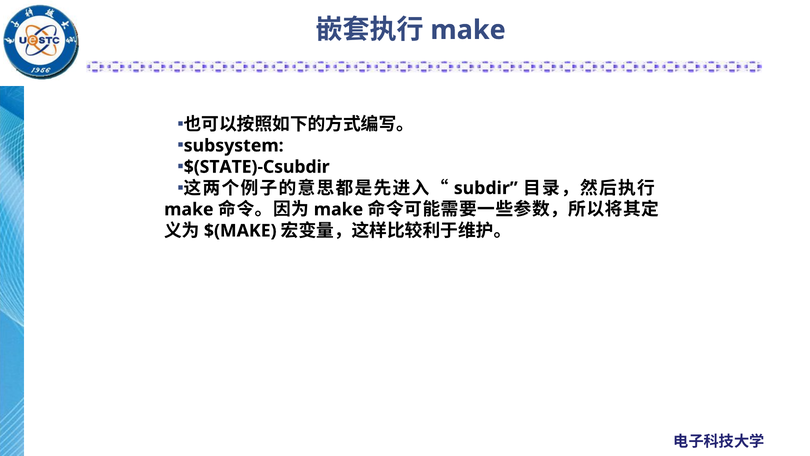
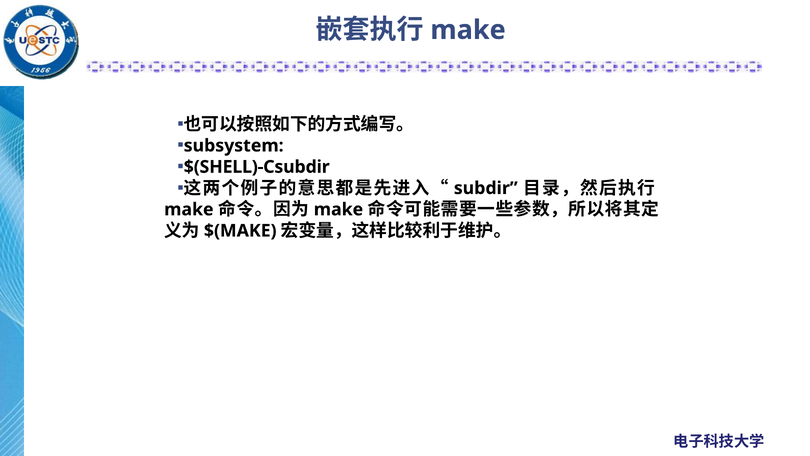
$(STATE)-Csubdir: $(STATE)-Csubdir -> $(SHELL)-Csubdir (257, 167)
